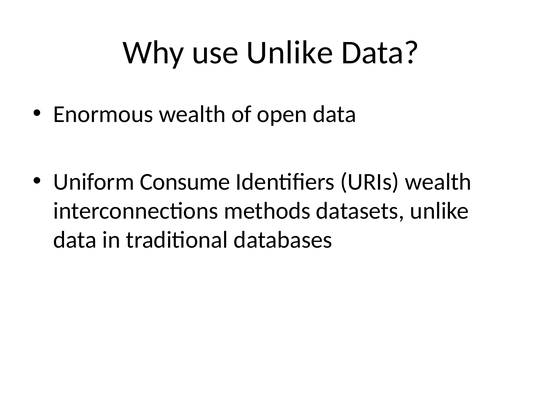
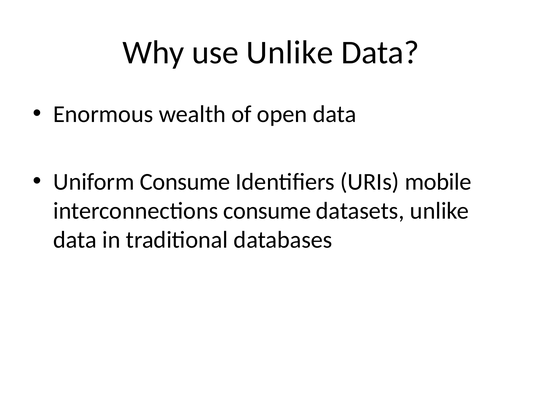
URIs wealth: wealth -> mobile (438, 182)
interconnections methods: methods -> consume (267, 211)
